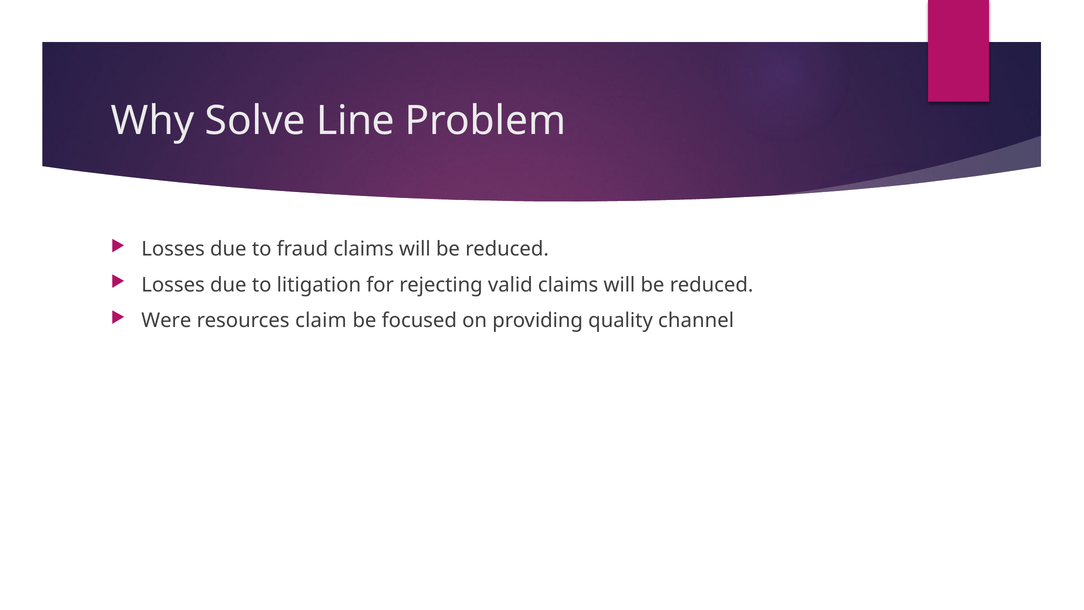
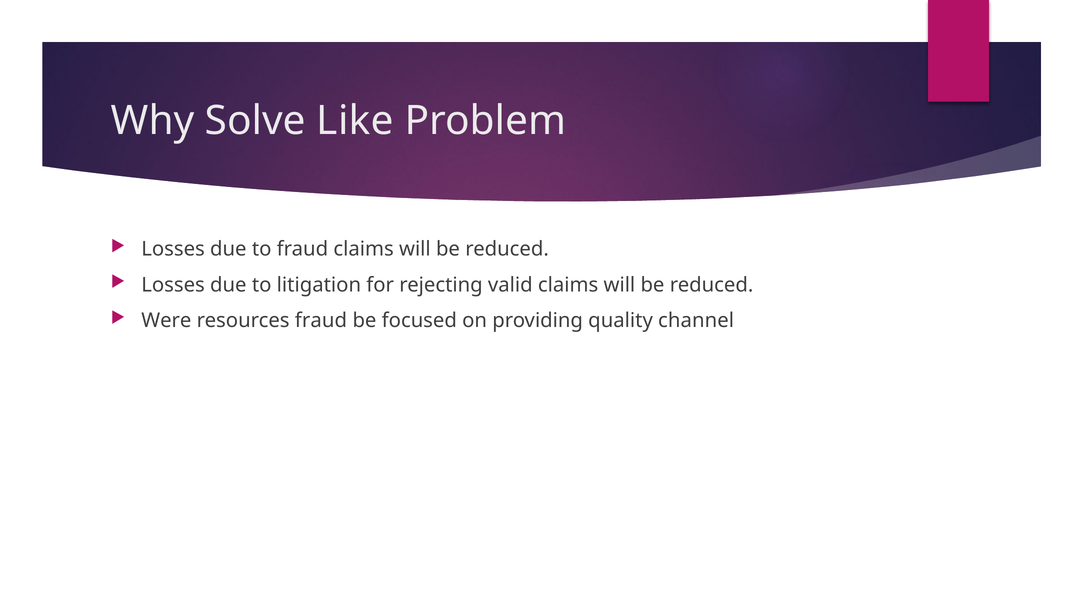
Line: Line -> Like (355, 121)
resources claim: claim -> fraud (321, 321)
